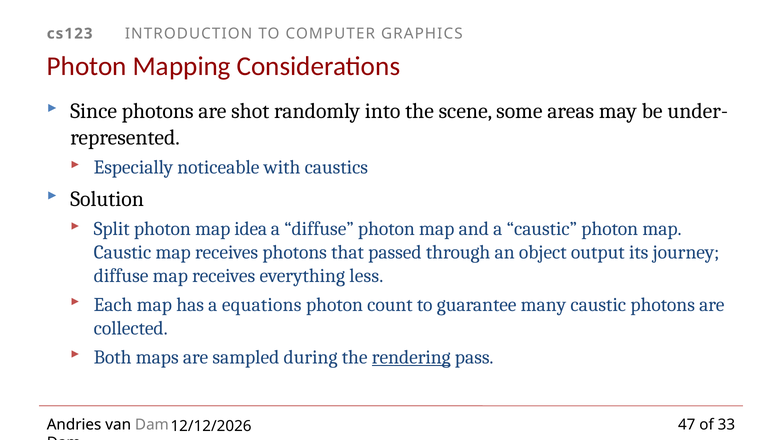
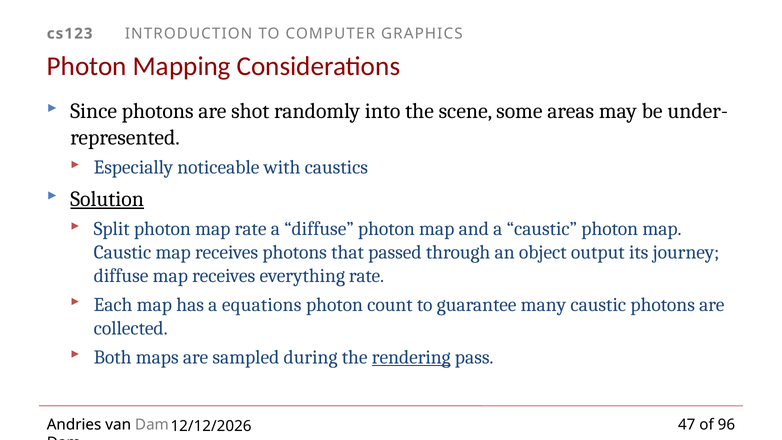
Solution underline: none -> present (107, 199)
map idea: idea -> rate (251, 229)
everything less: less -> rate (366, 276)
33: 33 -> 96 (726, 425)
